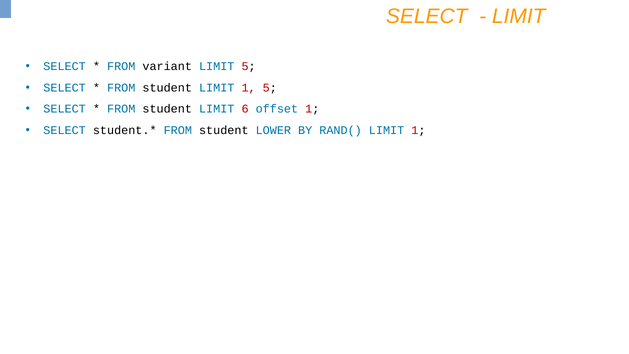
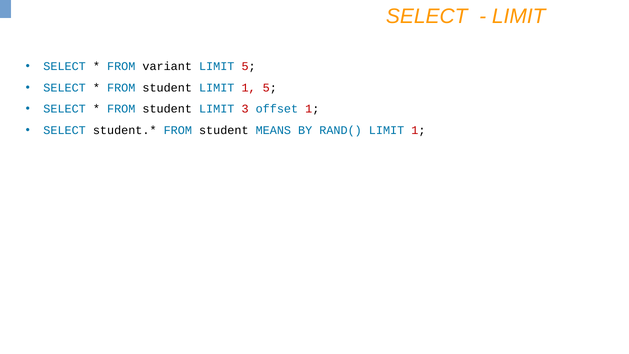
6: 6 -> 3 (245, 109)
LOWER: LOWER -> MEANS (273, 130)
